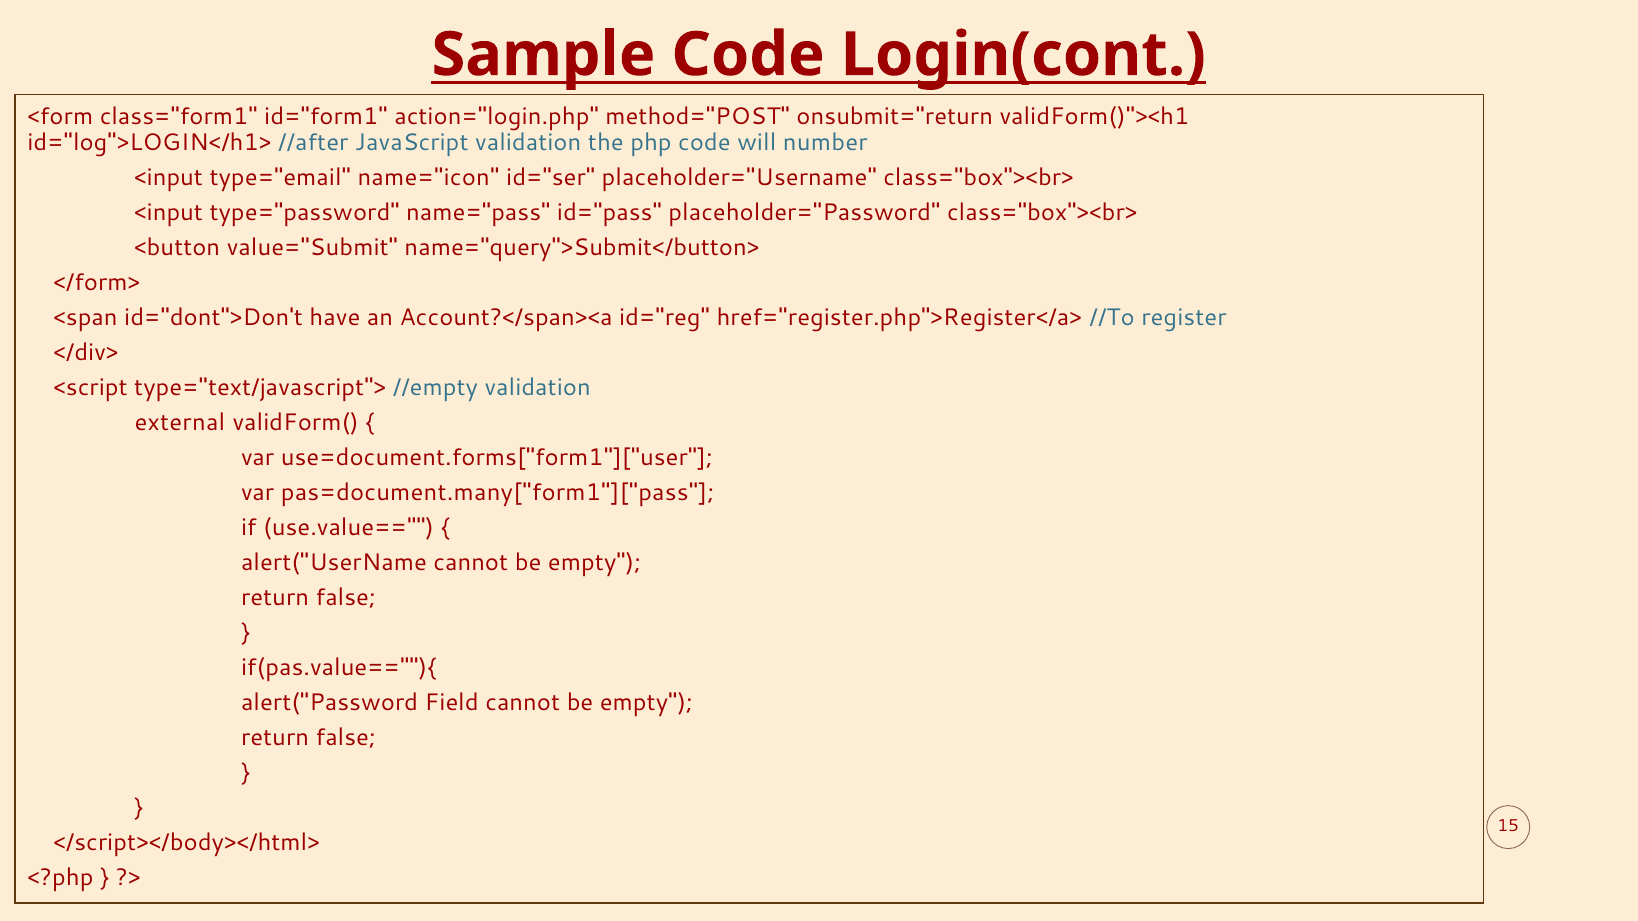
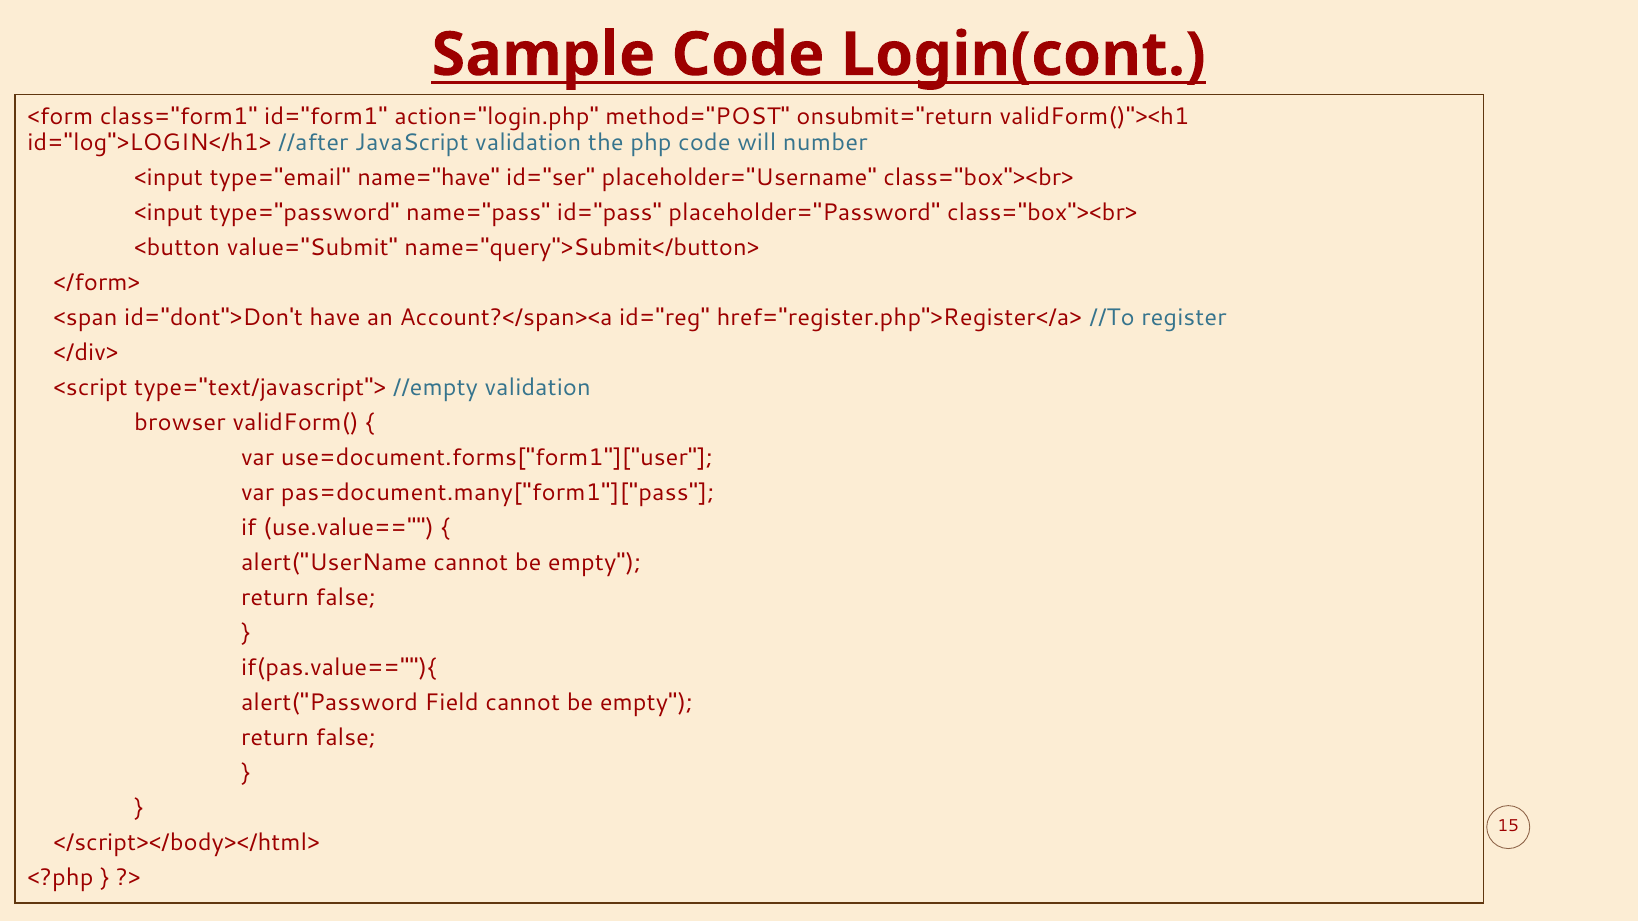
name="icon: name="icon -> name="have (429, 178)
external: external -> browser (180, 423)
